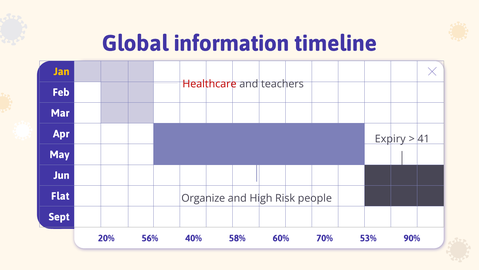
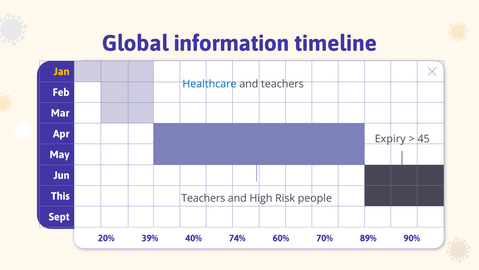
Healthcare colour: red -> blue (210, 84)
41: 41 -> 45 (424, 139)
Flat: Flat -> This (60, 196)
Organize: Organize -> Teachers (203, 198)
56%: 56% -> 39% (150, 238)
58%: 58% -> 74% (237, 238)
53%: 53% -> 89% (368, 238)
